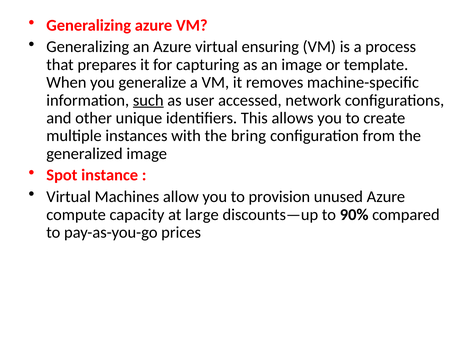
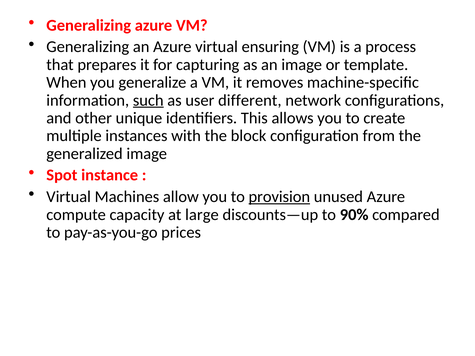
accessed: accessed -> different (250, 100)
bring: bring -> block (249, 136)
provision underline: none -> present (279, 197)
